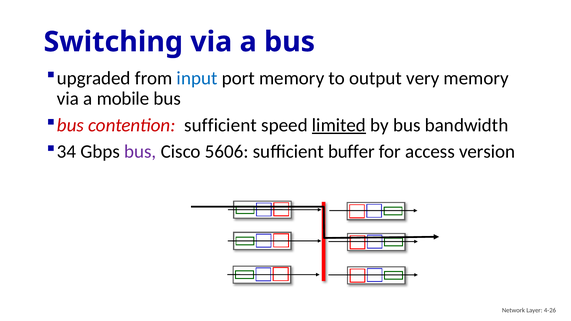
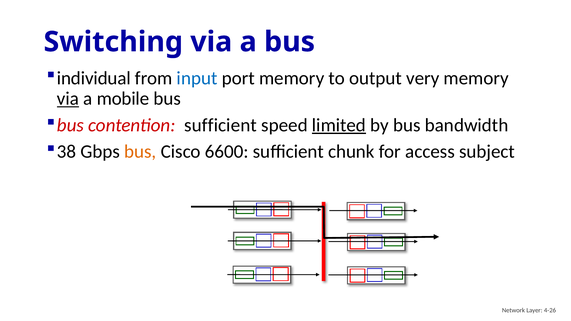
upgraded: upgraded -> individual (94, 78)
via underline: none -> present (68, 99)
34: 34 -> 38 (67, 152)
bus colour: purple -> orange (140, 152)
5606: 5606 -> 6600 (227, 152)
buffer: buffer -> chunk (351, 152)
version: version -> subject (487, 152)
